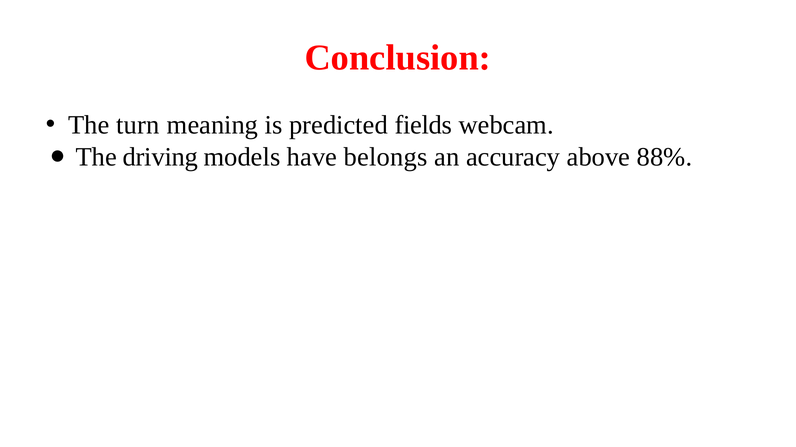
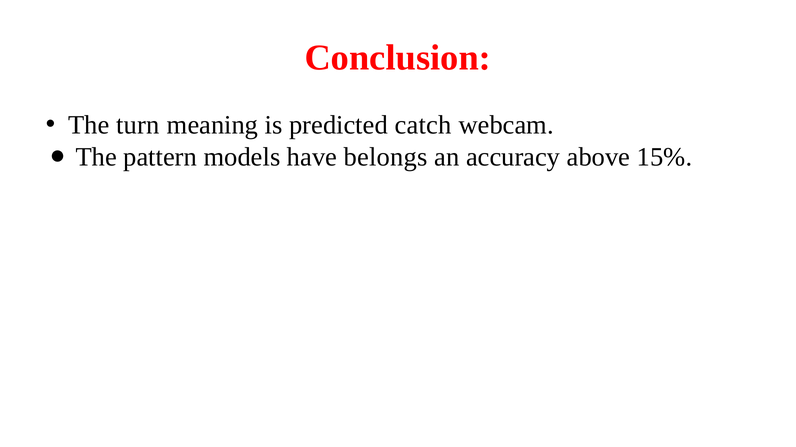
fields: fields -> catch (423, 125)
driving: driving -> pattern (160, 157)
88%: 88% -> 15% (665, 157)
